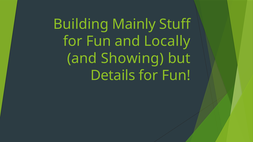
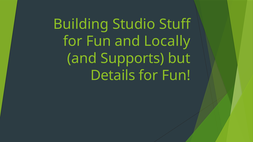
Mainly: Mainly -> Studio (134, 24)
Showing: Showing -> Supports (132, 58)
